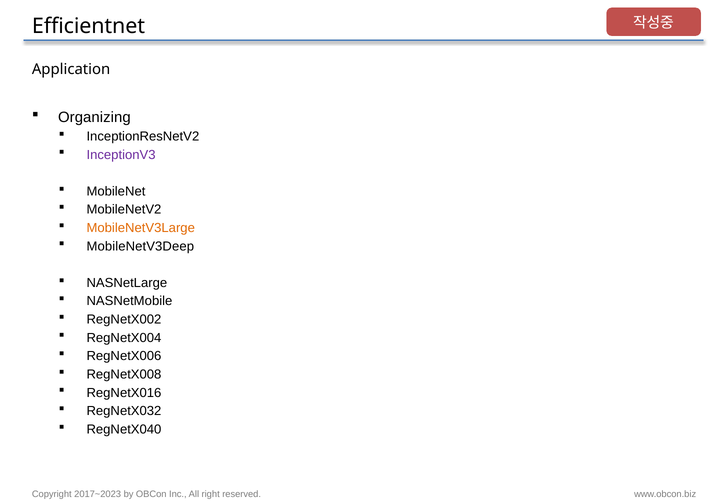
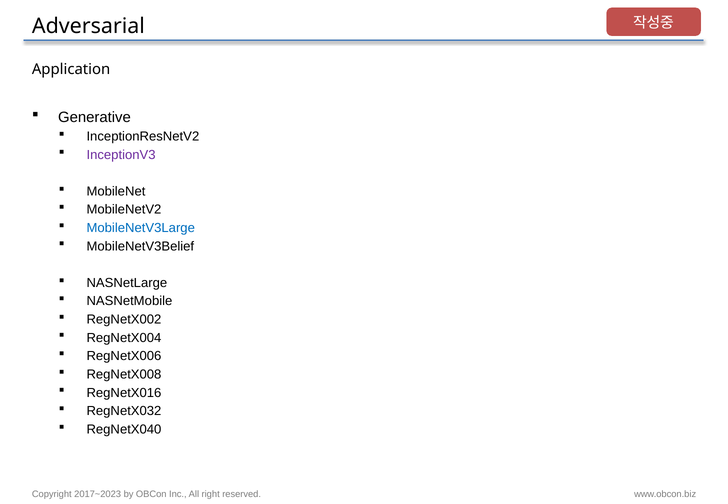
Efficientnet: Efficientnet -> Adversarial (88, 26)
Organizing: Organizing -> Generative (94, 117)
MobileNetV3Large colour: orange -> blue (141, 228)
MobileNetV3Deep: MobileNetV3Deep -> MobileNetV3Belief (140, 246)
